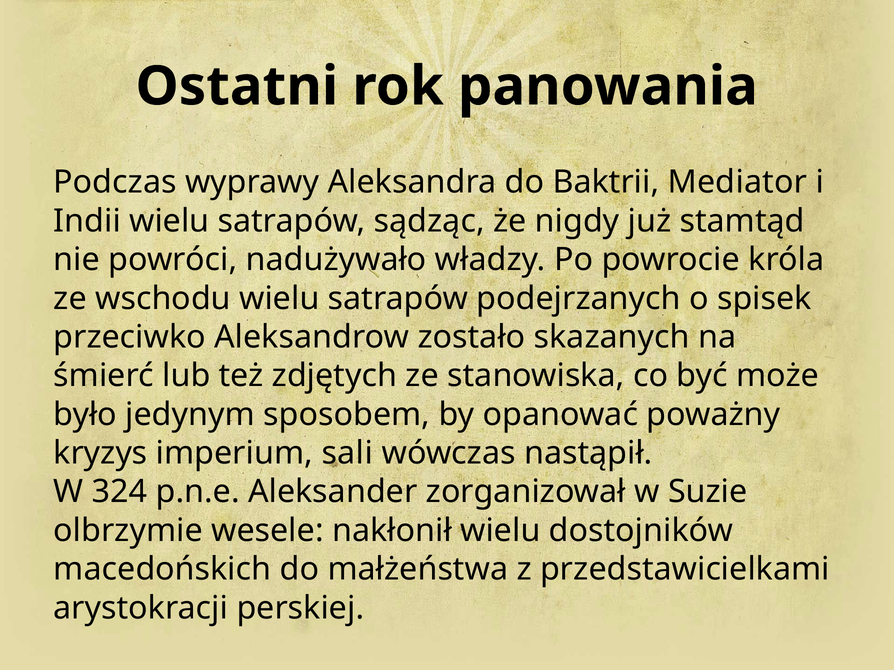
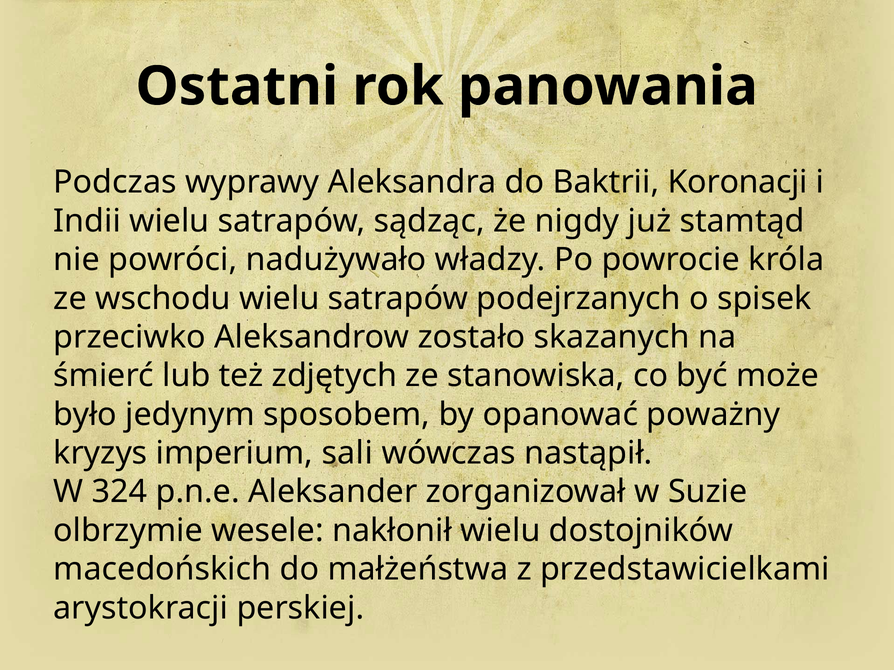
Mediator: Mediator -> Koronacji (738, 182)
